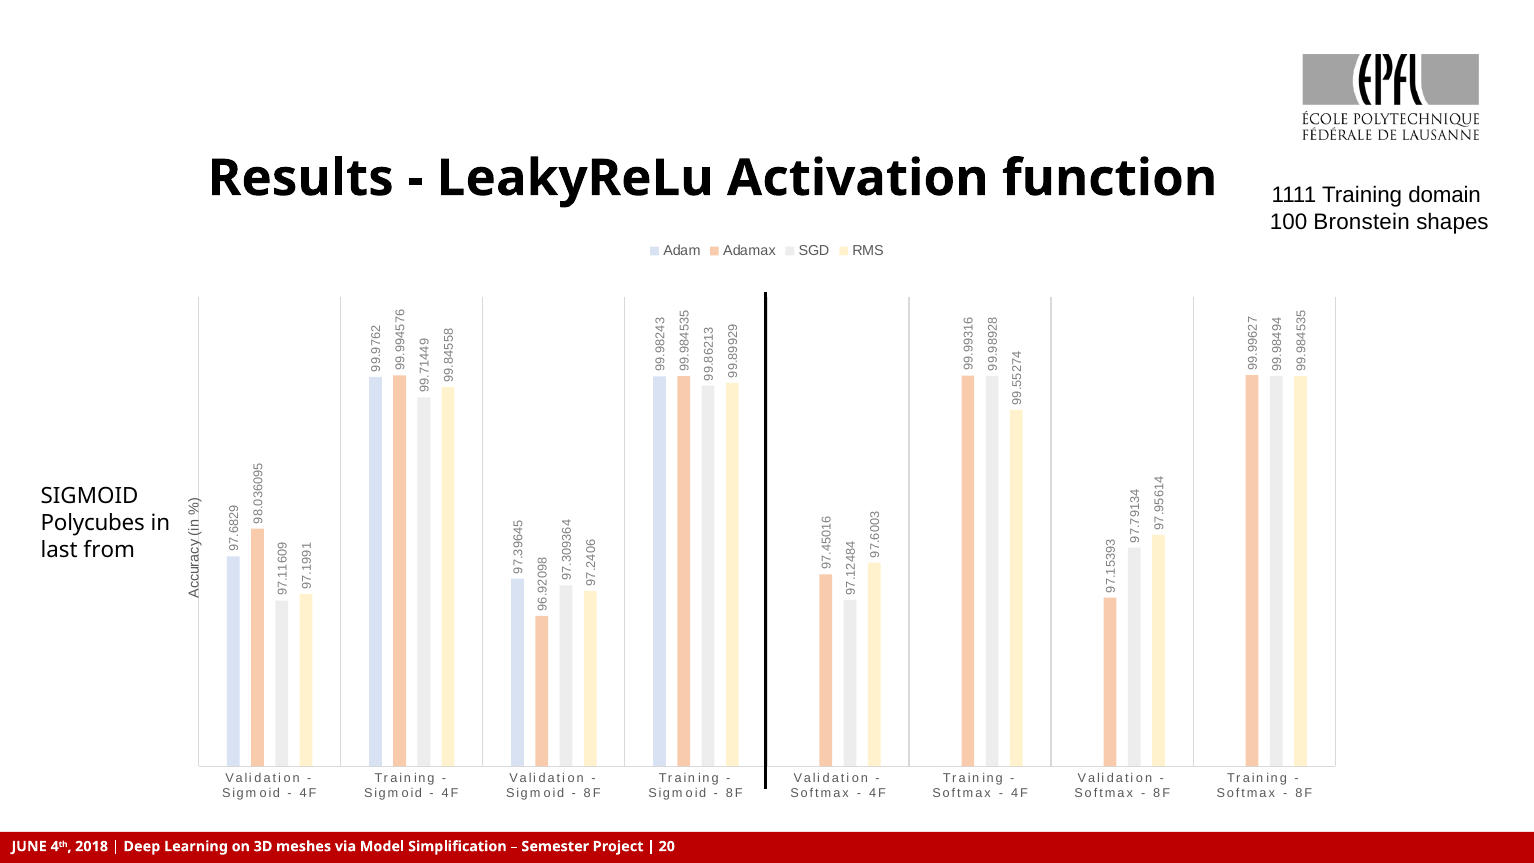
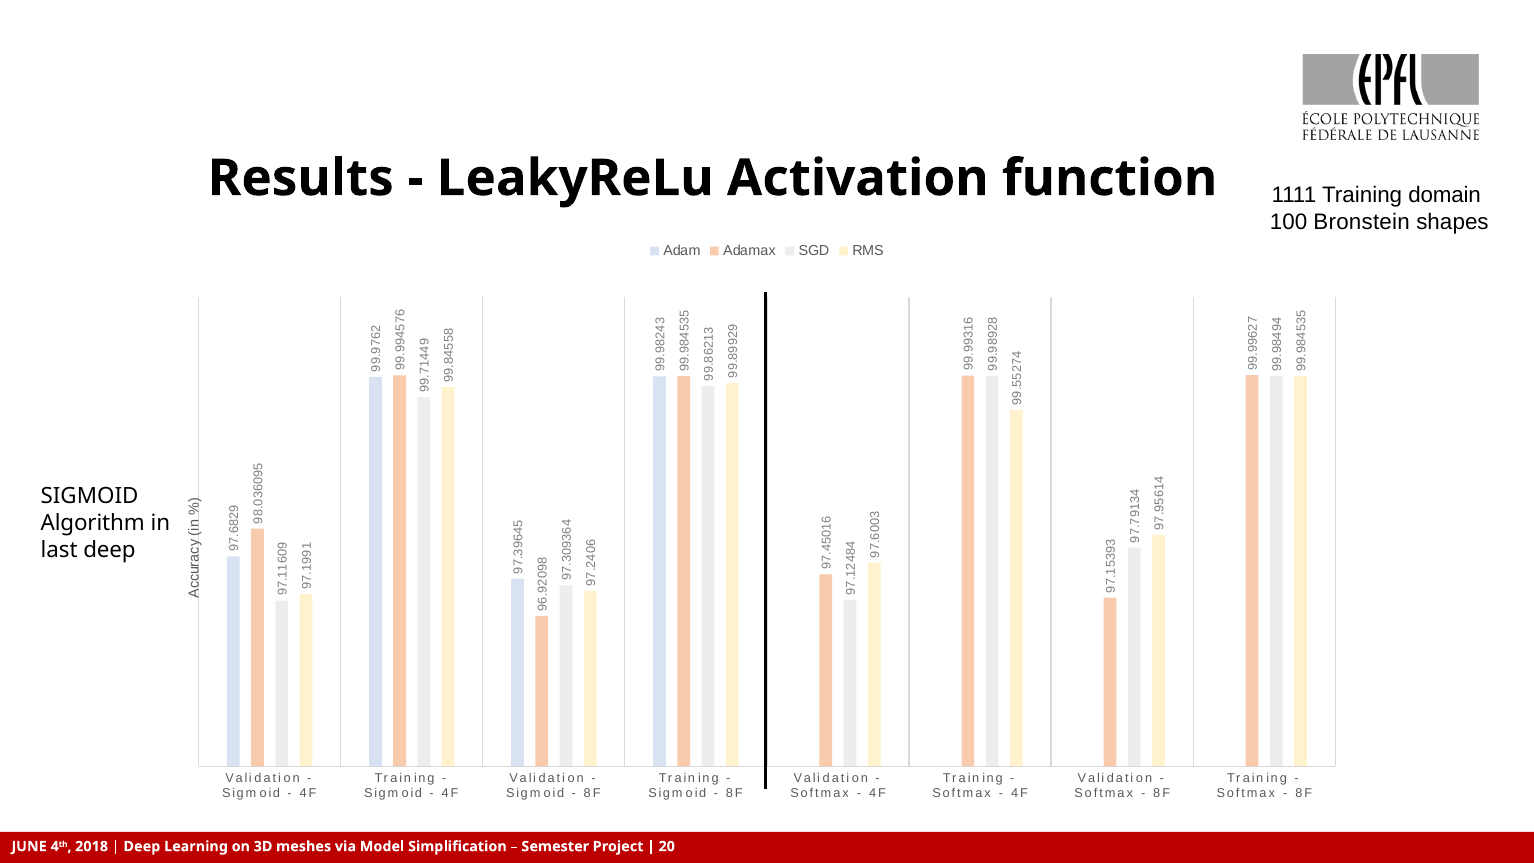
Polycubes: Polycubes -> Algorithm (93, 523)
last from: from -> deep (109, 550)
